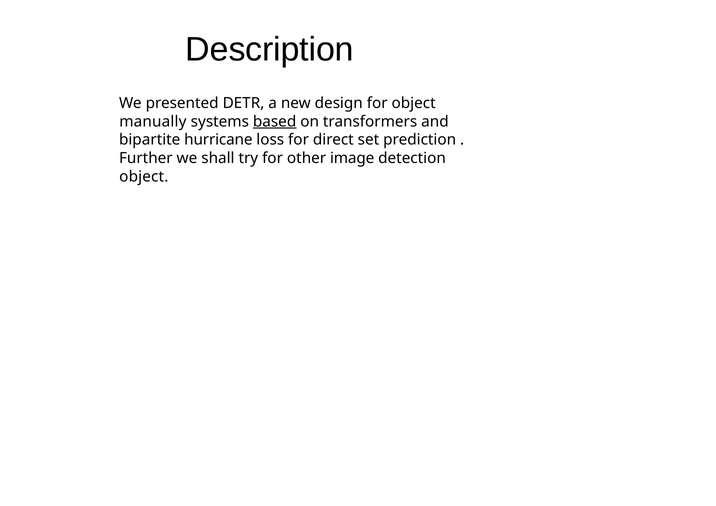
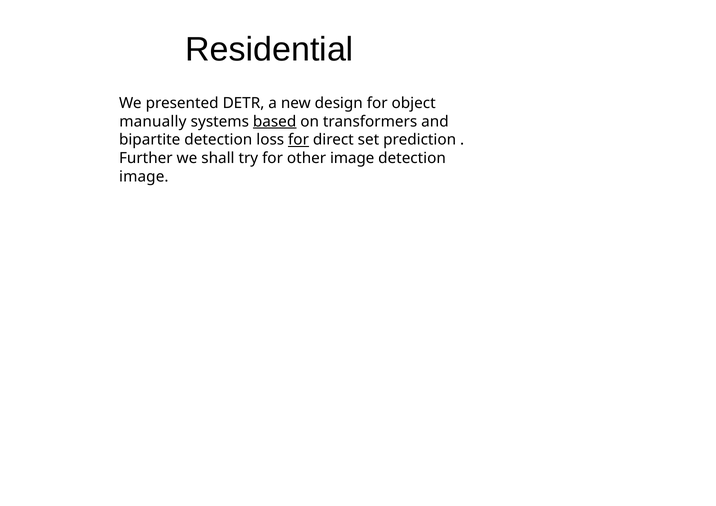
Description: Description -> Residential (269, 49)
bipartite hurricane: hurricane -> detection (218, 140)
for underline: none -> present (299, 140)
object: object -> image (144, 177)
